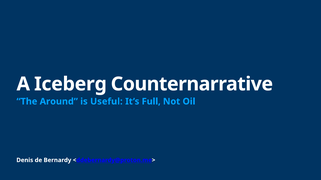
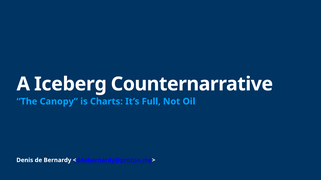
Around: Around -> Canopy (59, 102)
Useful: Useful -> Charts (106, 102)
